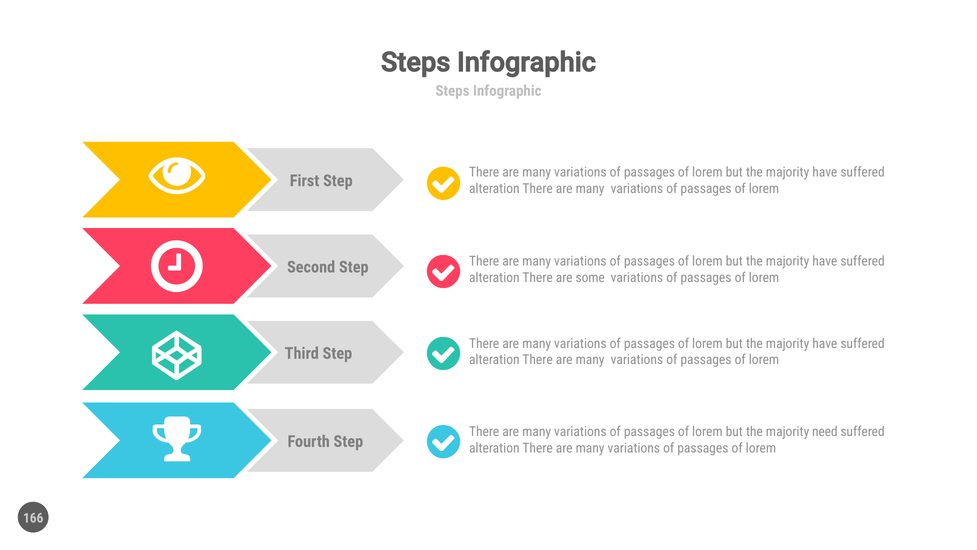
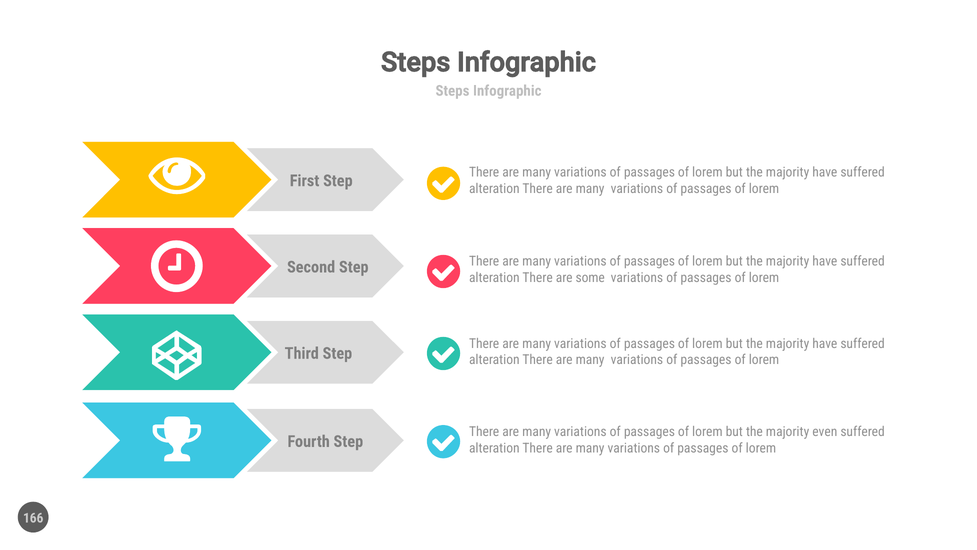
need: need -> even (825, 432)
